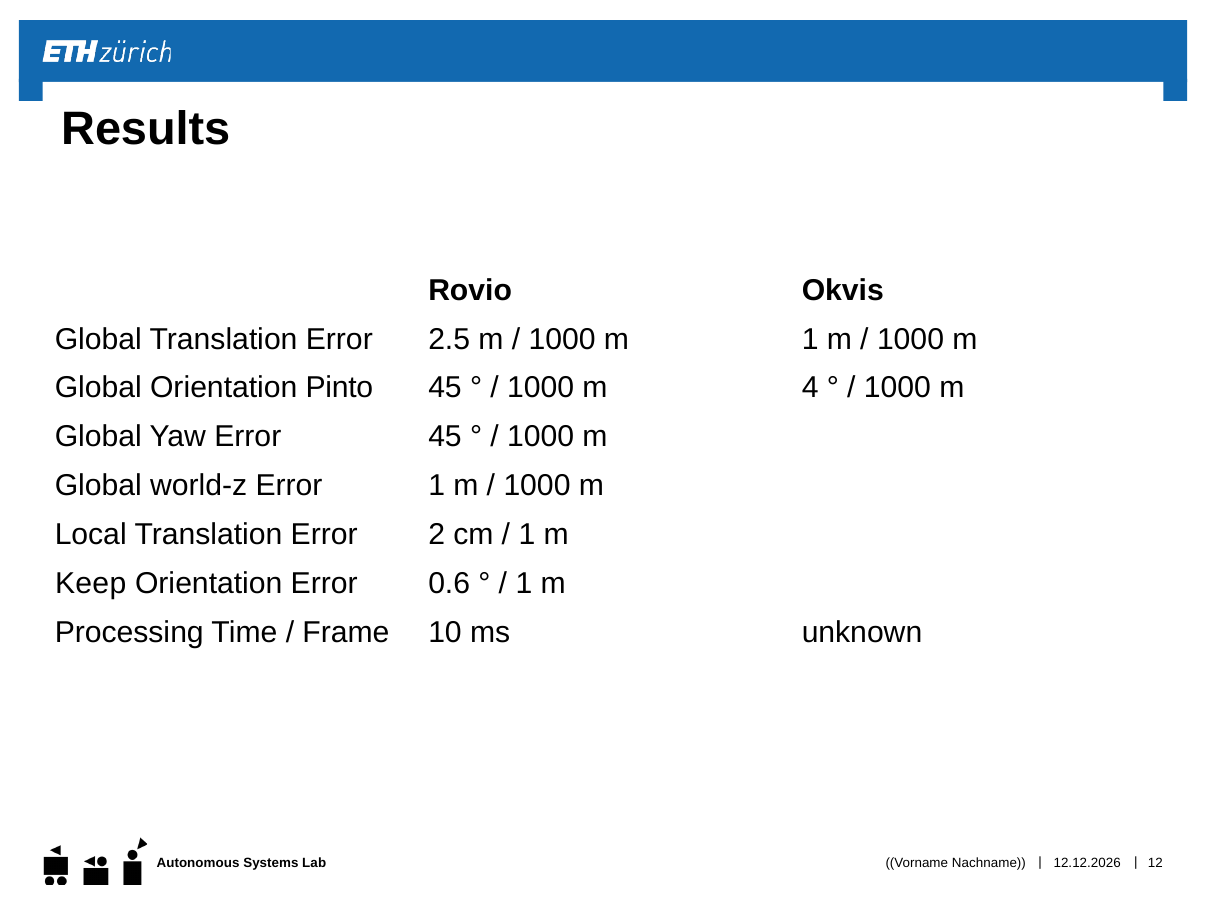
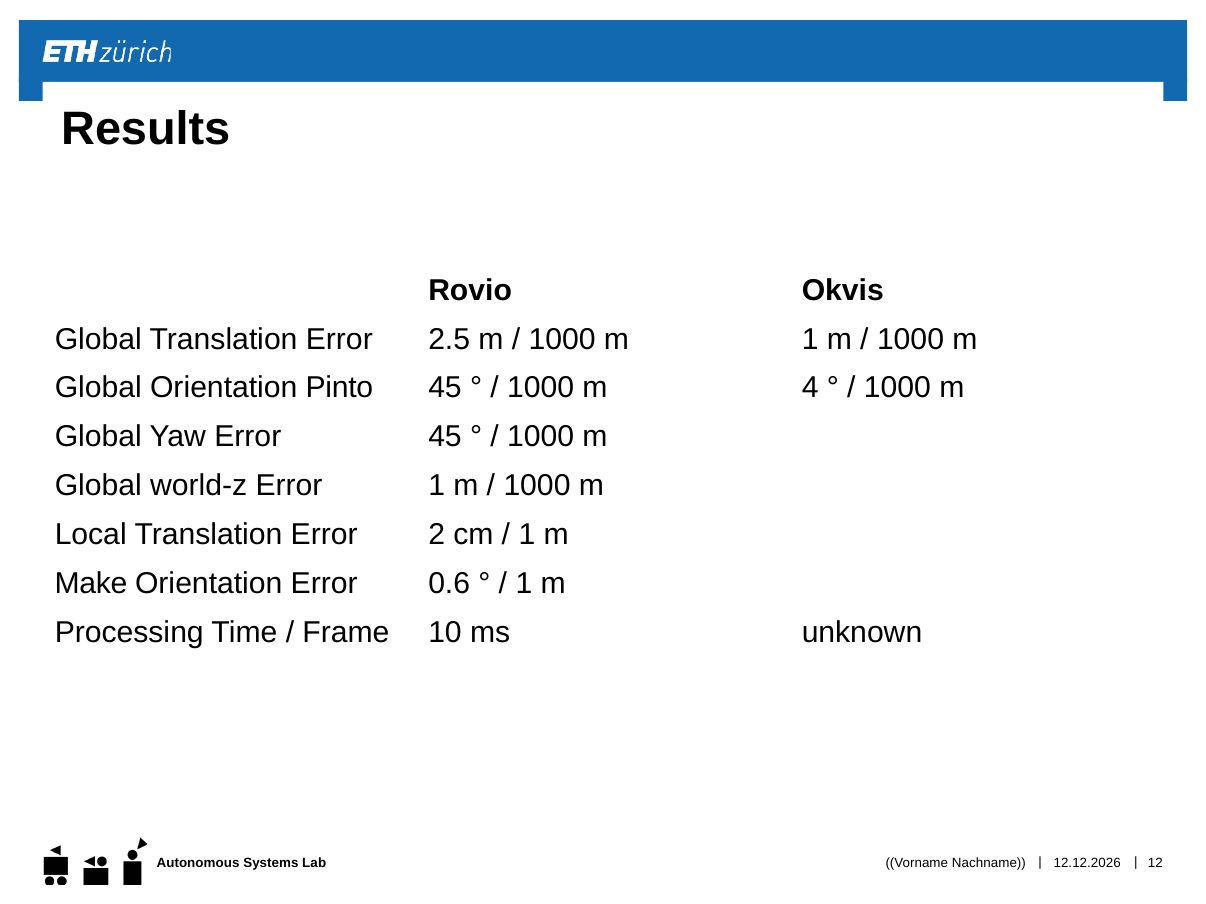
Keep: Keep -> Make (91, 584)
